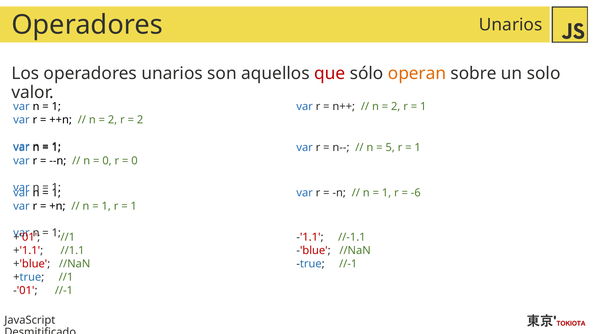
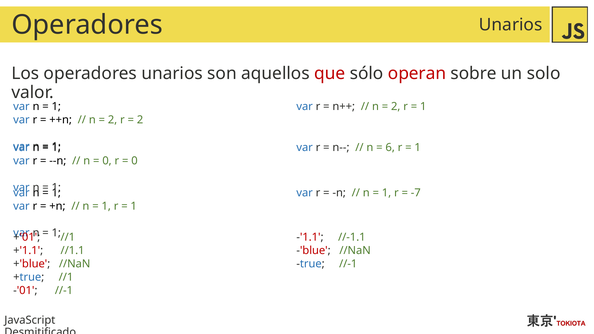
operan colour: orange -> red (417, 74)
5: 5 -> 6 (390, 147)
-6: -6 -> -7 (416, 193)
